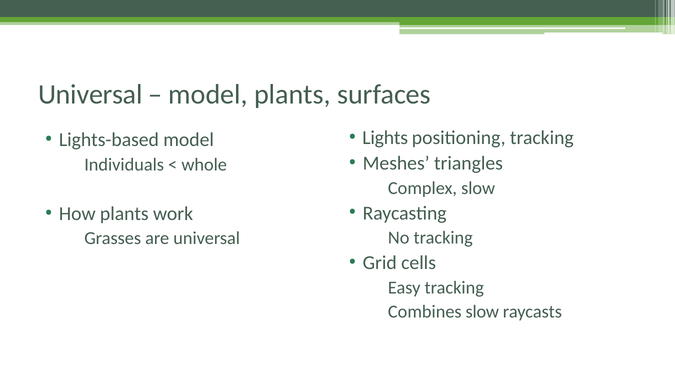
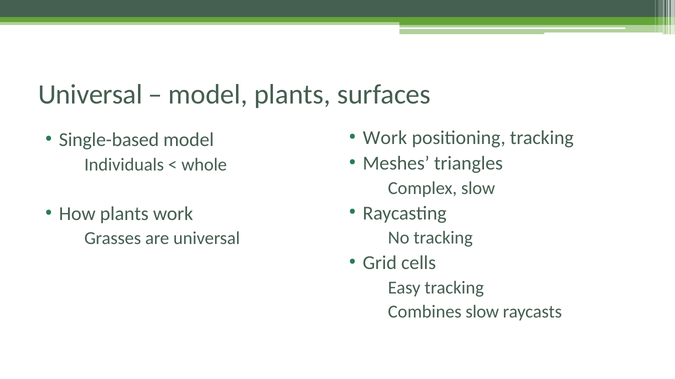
Lights: Lights -> Work (385, 138)
Lights-based: Lights-based -> Single-based (109, 140)
